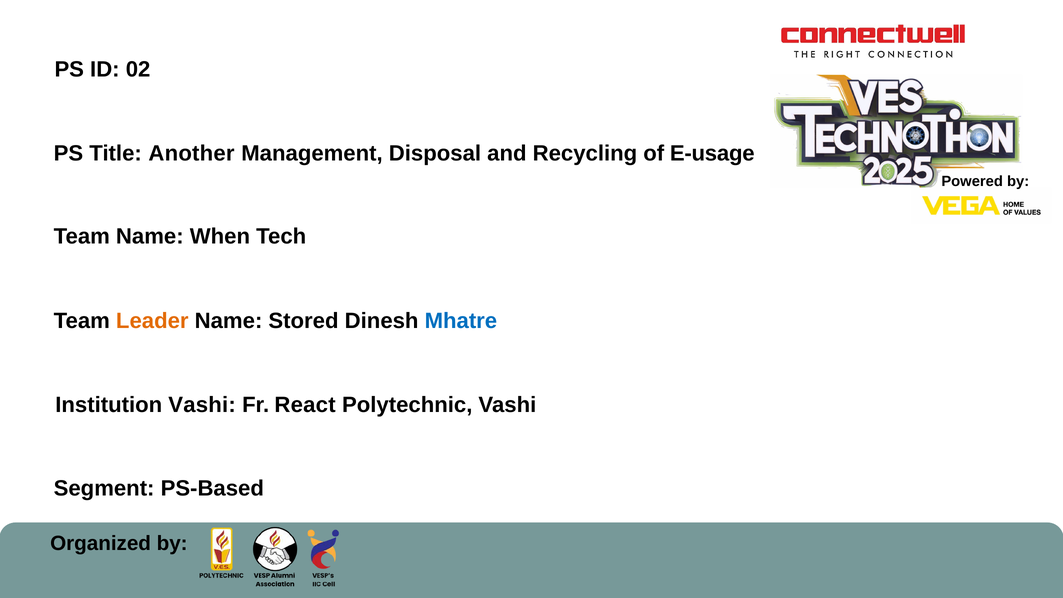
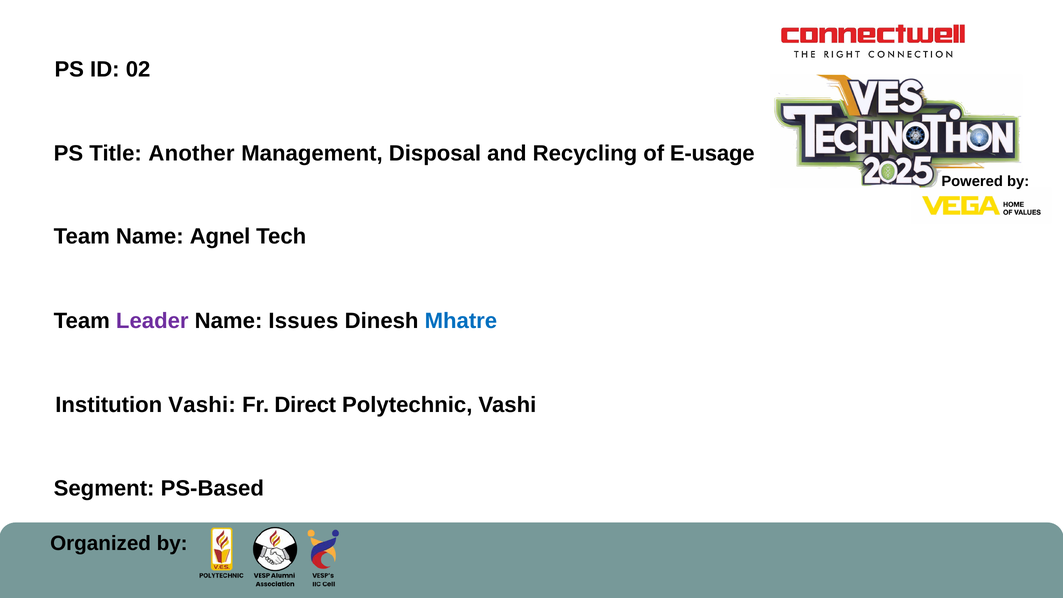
When: When -> Agnel (220, 236)
Leader colour: orange -> purple (152, 321)
Stored: Stored -> Issues (303, 321)
React: React -> Direct (305, 405)
